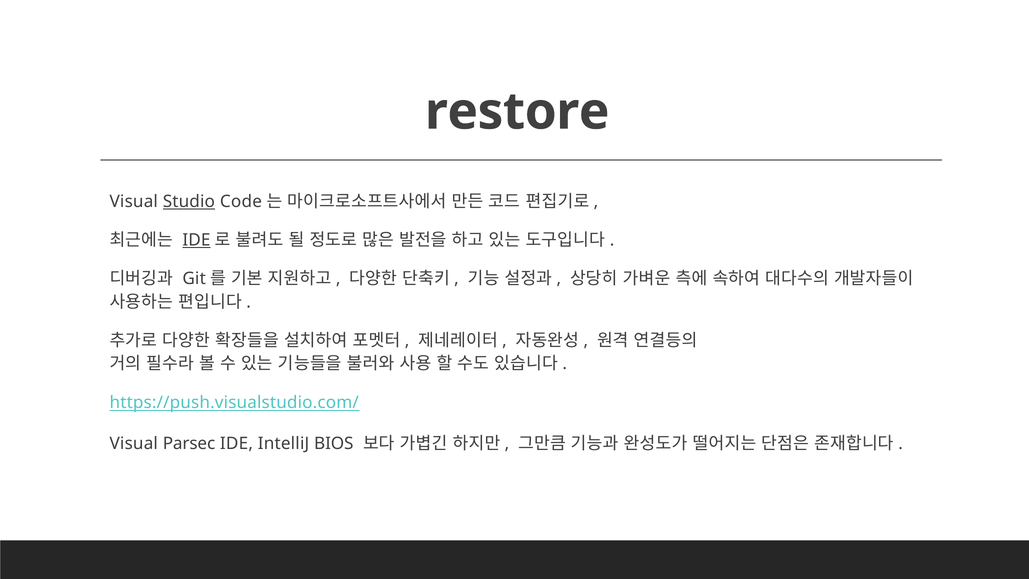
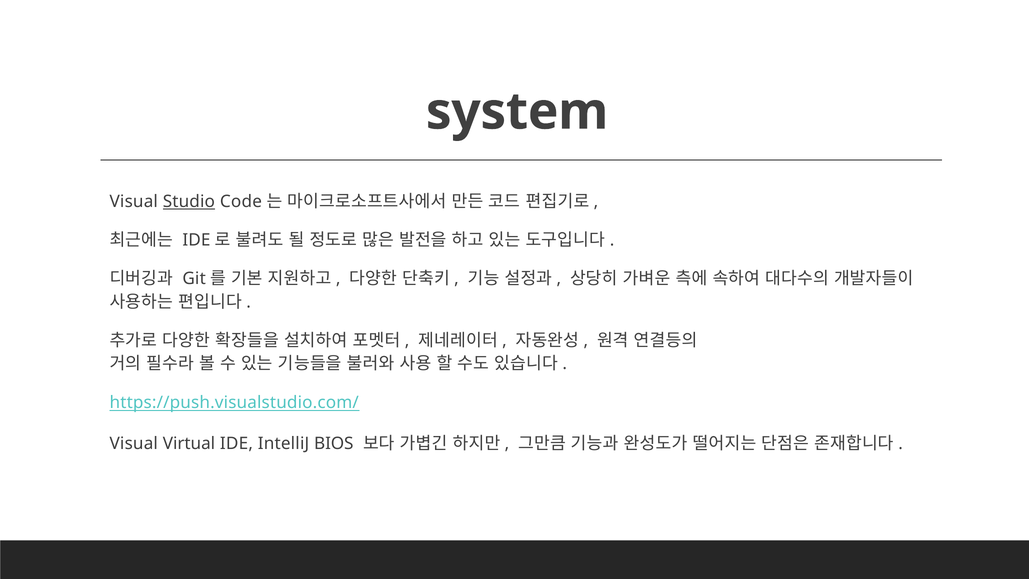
restore: restore -> system (517, 112)
IDE underline: present -> none (196, 240)
Parsec: Parsec -> Virtual (189, 444)
